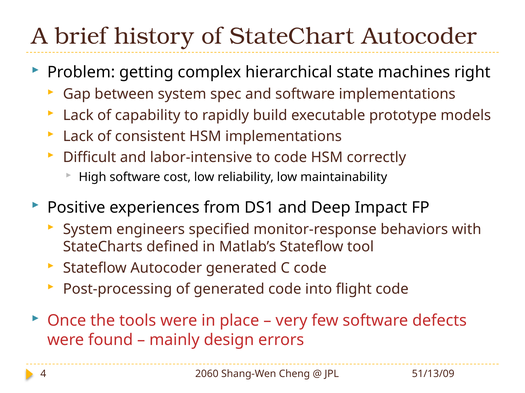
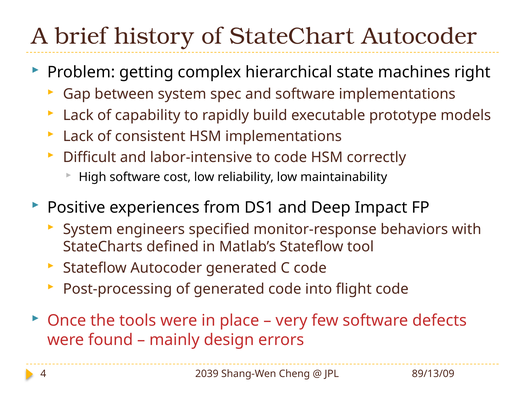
2060: 2060 -> 2039 (207, 374)
51/13/09: 51/13/09 -> 89/13/09 (433, 374)
